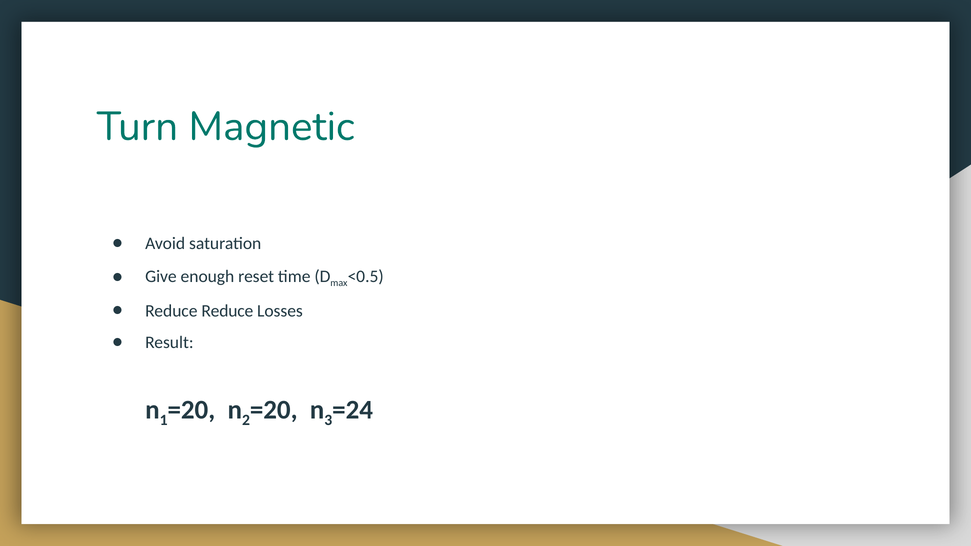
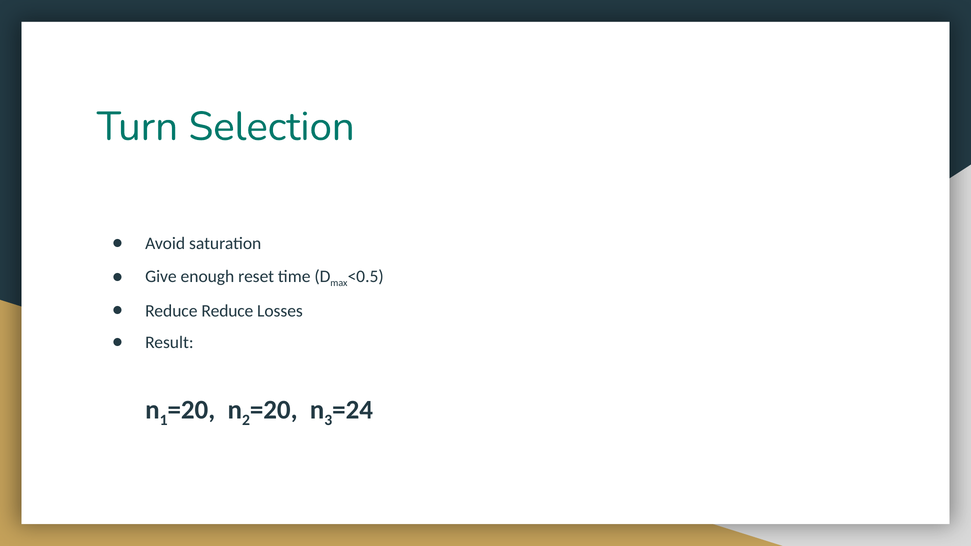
Magnetic: Magnetic -> Selection (272, 127)
